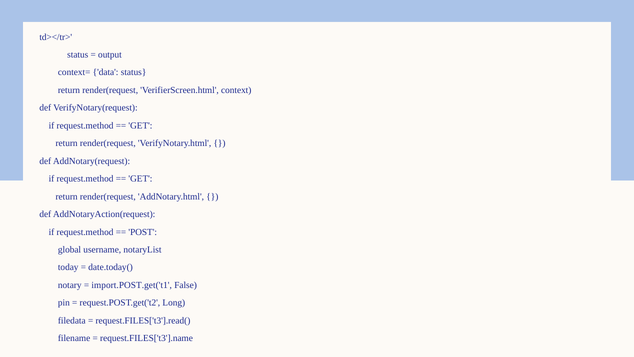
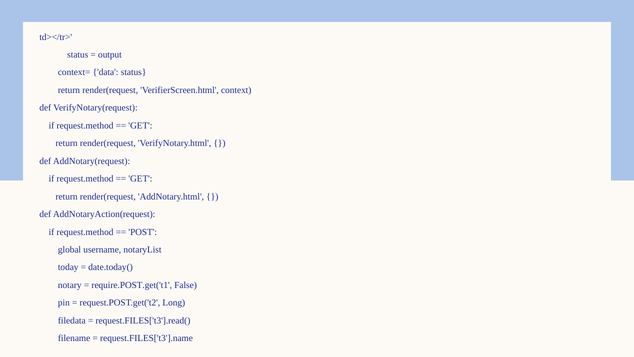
import.POST.get('t1: import.POST.get('t1 -> require.POST.get('t1 (132, 285)
